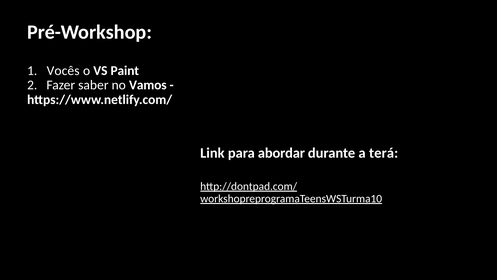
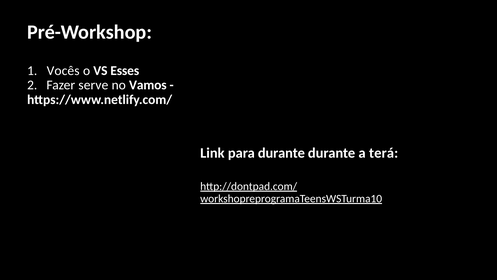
Paint: Paint -> Esses (125, 71)
saber: saber -> serve (93, 85)
para abordar: abordar -> durante (281, 153)
